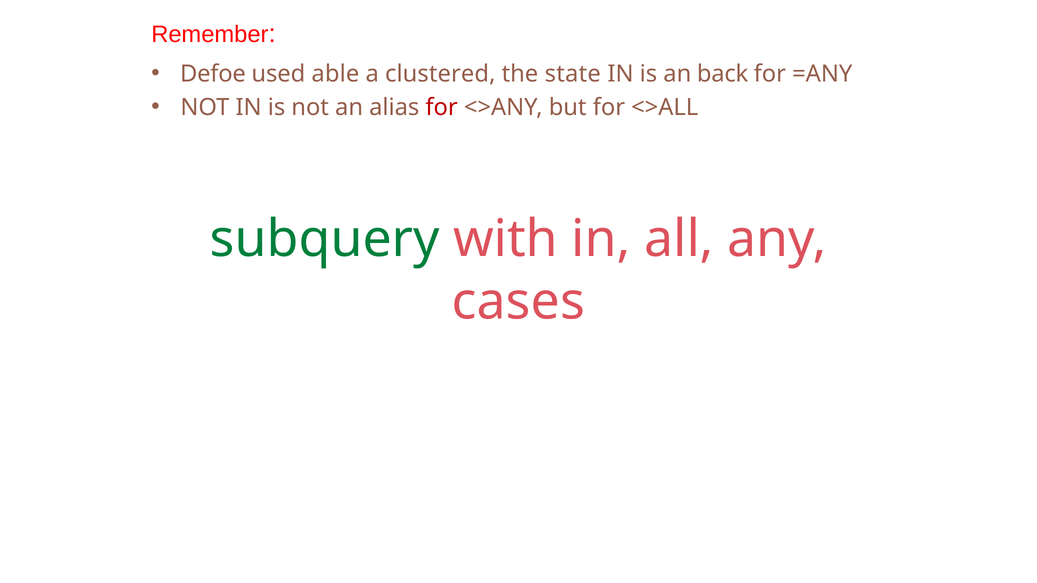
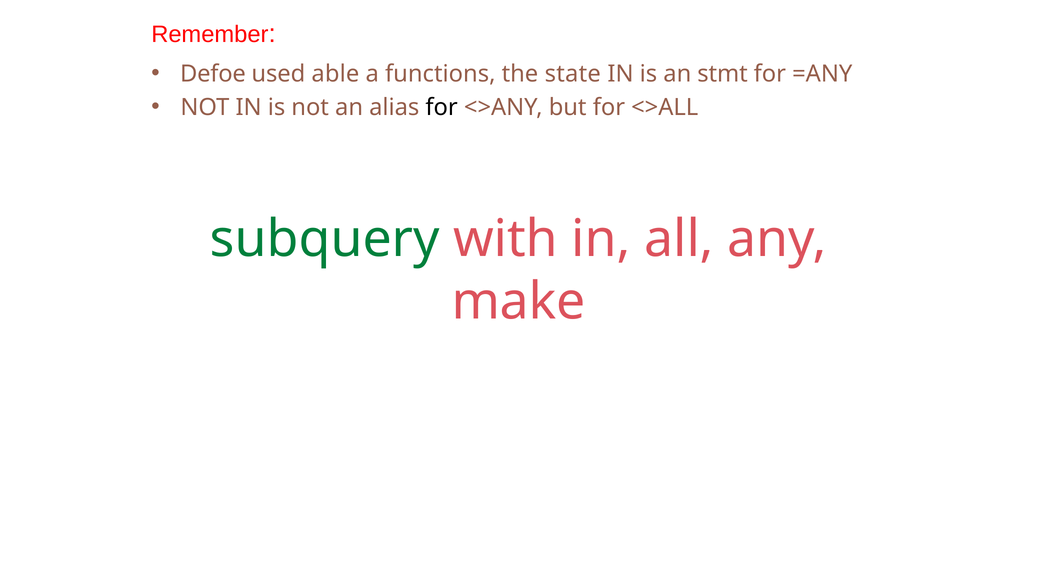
clustered: clustered -> functions (440, 74)
back: back -> stmt (723, 74)
for colour: red -> black (442, 107)
cases: cases -> make (519, 302)
